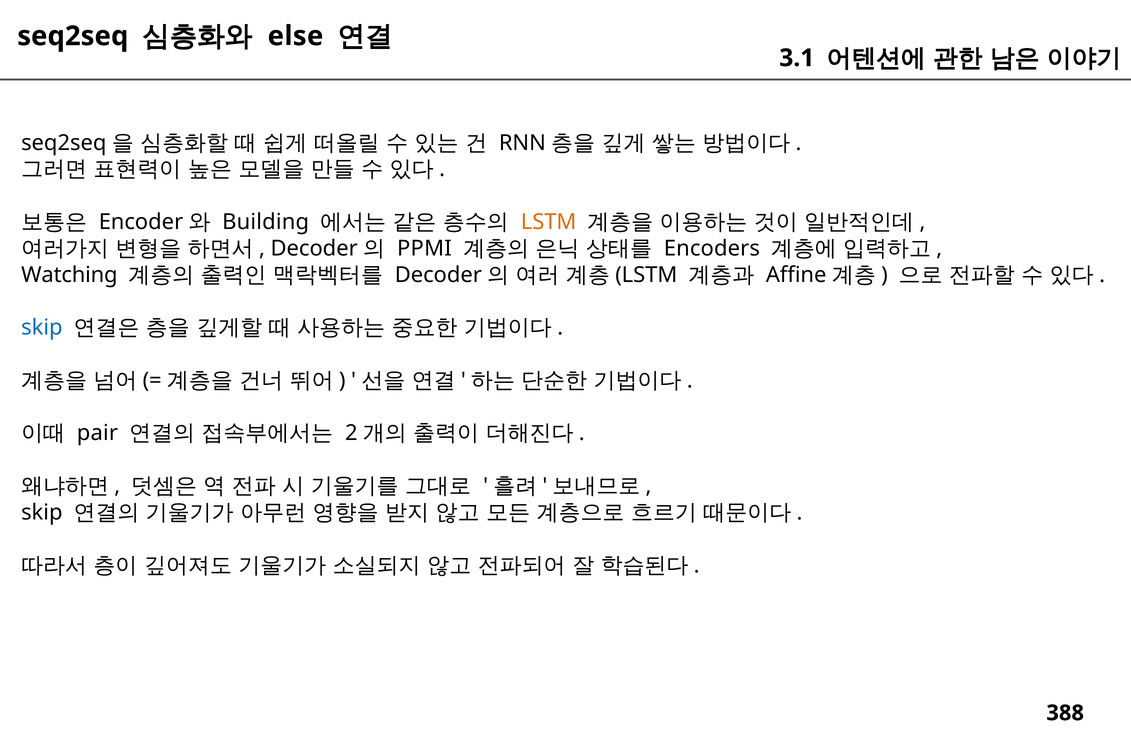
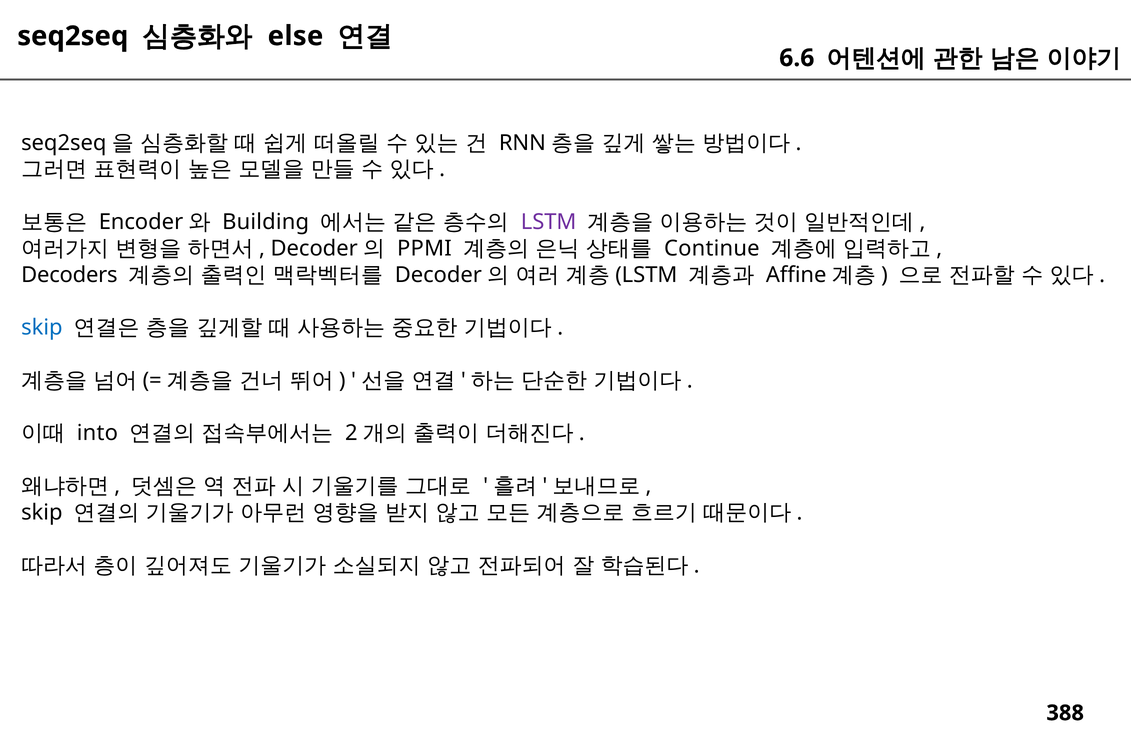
3.1: 3.1 -> 6.6 (797, 58)
LSTM colour: orange -> purple (549, 222)
Encoders: Encoders -> Continue (712, 248)
Watching: Watching -> Decoders (69, 275)
pair: pair -> into (97, 433)
